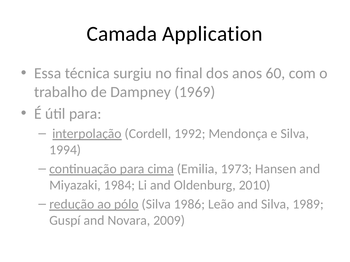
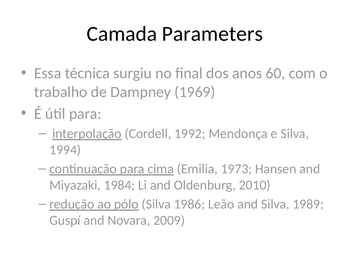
Application: Application -> Parameters (212, 34)
